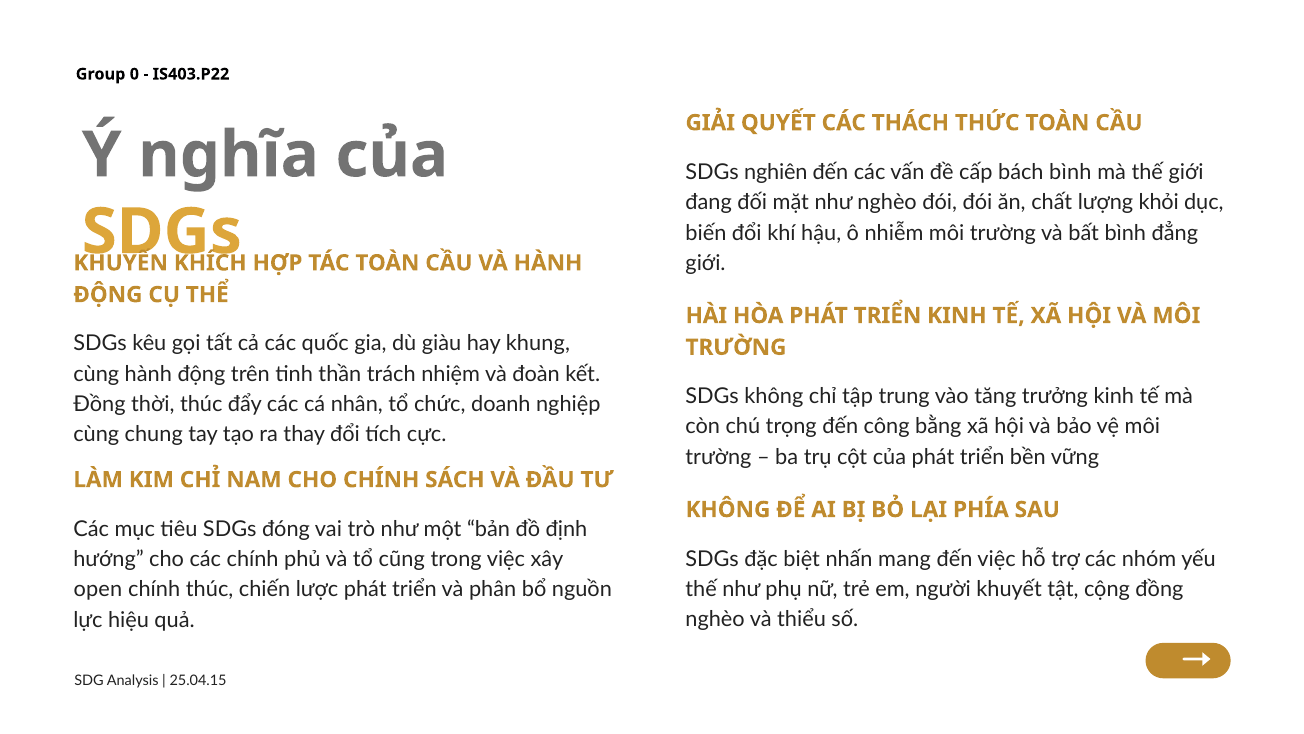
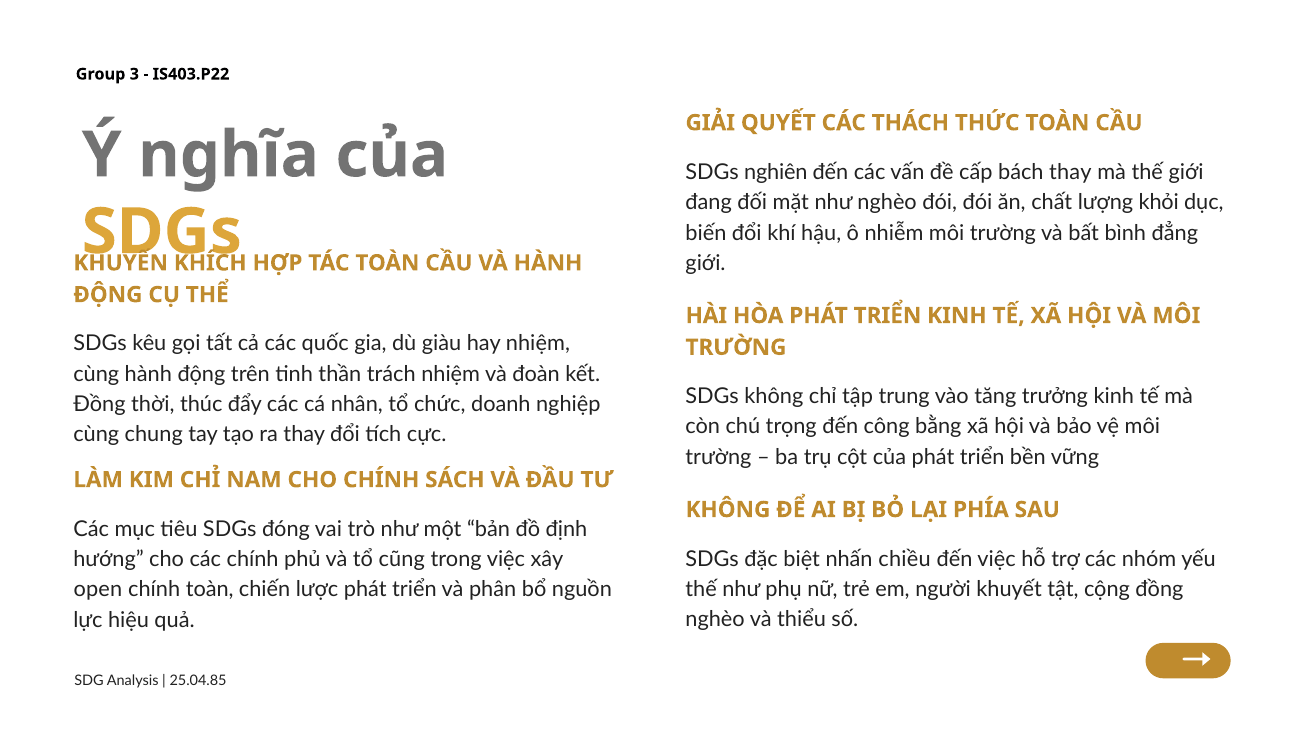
0: 0 -> 3 (134, 74)
bách bình: bình -> thay (1070, 172)
hay khung: khung -> nhiệm (538, 343)
mang: mang -> chiều (905, 558)
chính thúc: thúc -> toàn (210, 589)
25.04.15: 25.04.15 -> 25.04.85 (198, 680)
